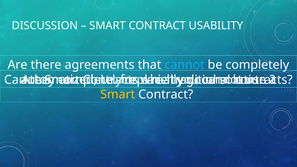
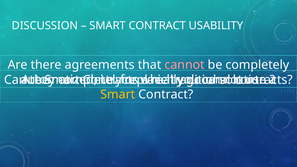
cannot colour: light blue -> pink (185, 65)
